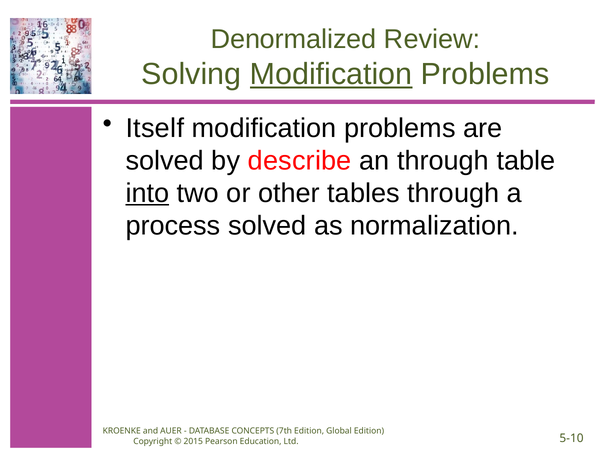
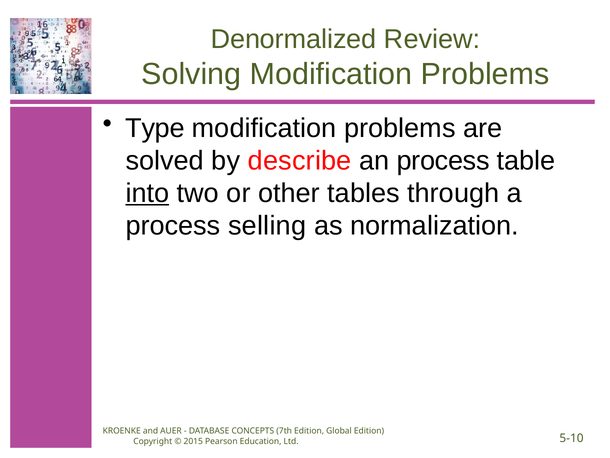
Modification underline: present -> none (331, 74)
Itself: Itself -> Type (155, 128)
an through: through -> process (443, 161)
process solved: solved -> selling (267, 226)
